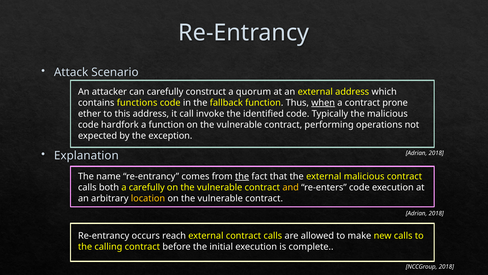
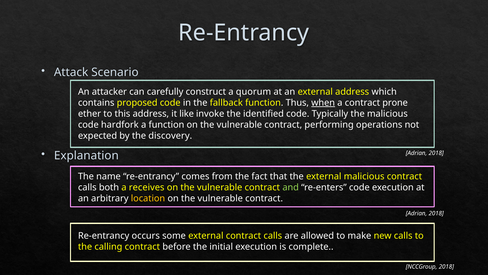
functions: functions -> proposed (137, 102)
call: call -> like (187, 113)
exception: exception -> discovery (170, 135)
the underline: present -> none (242, 176)
a carefully: carefully -> receives (147, 187)
and colour: yellow -> light green (291, 187)
reach: reach -> some (174, 235)
